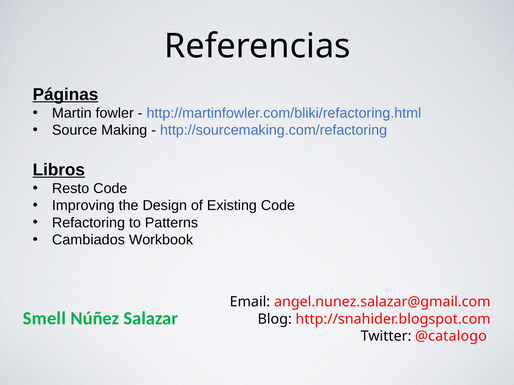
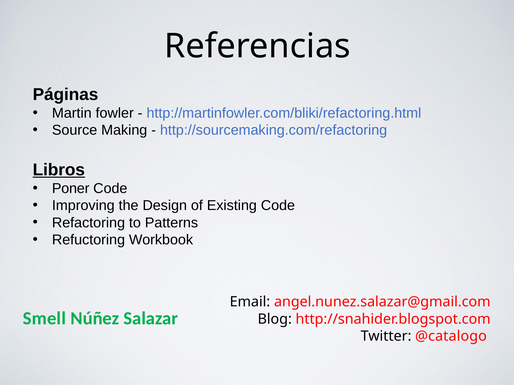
Páginas underline: present -> none (65, 95)
Resto: Resto -> Poner (71, 189)
Cambiados: Cambiados -> Refuctoring (89, 240)
